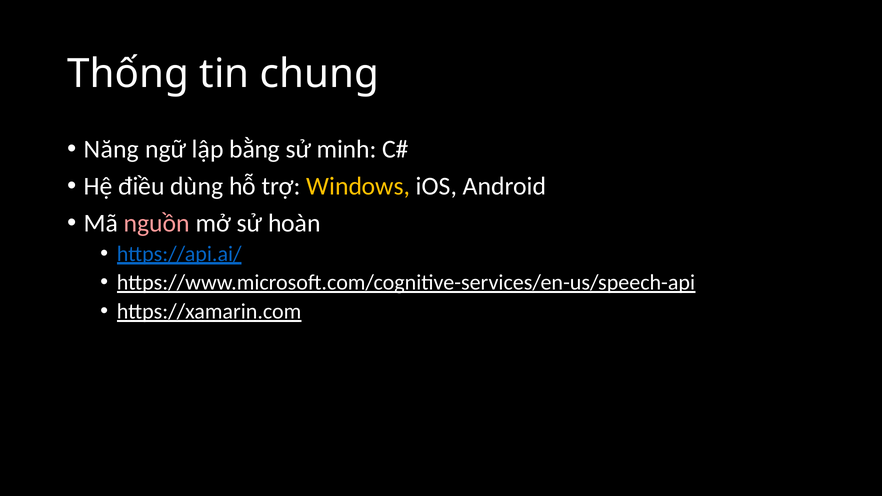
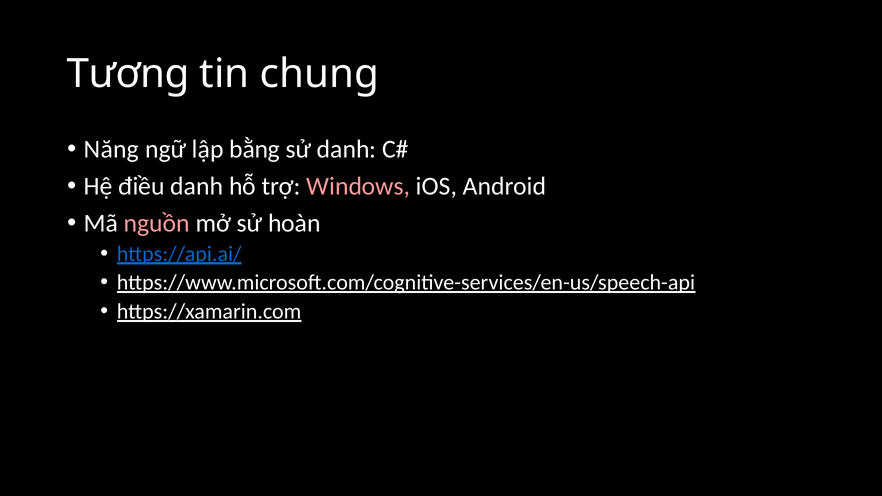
Thống: Thống -> Tương (128, 74)
sử minh: minh -> danh (347, 149)
điều dùng: dùng -> danh (197, 186)
Windows colour: yellow -> pink (358, 186)
